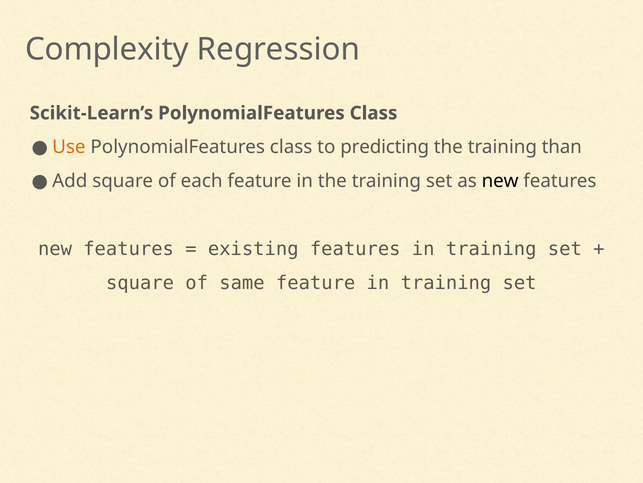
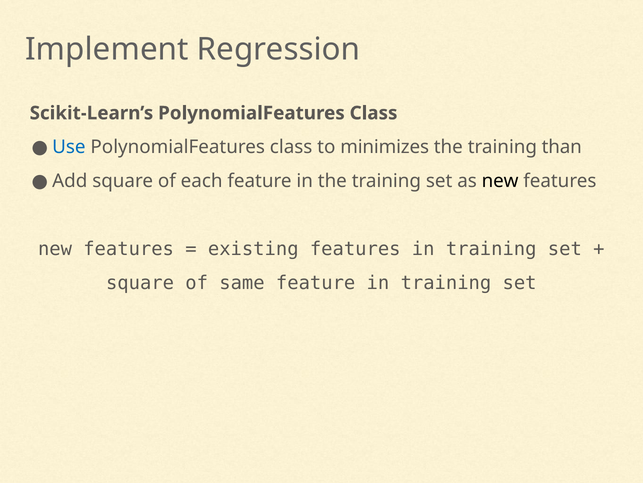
Complexity: Complexity -> Implement (107, 49)
Use colour: orange -> blue (69, 147)
predicting: predicting -> minimizes (385, 147)
